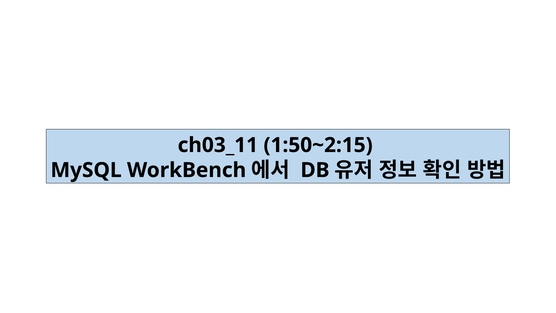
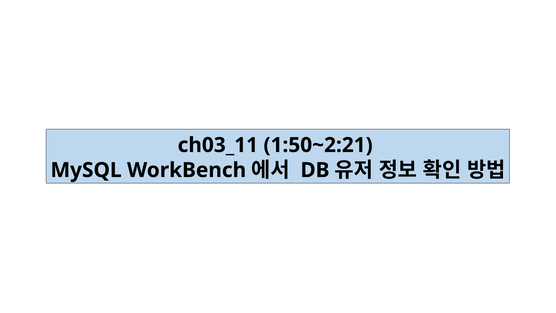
1:50~2:15: 1:50~2:15 -> 1:50~2:21 (318, 145)
